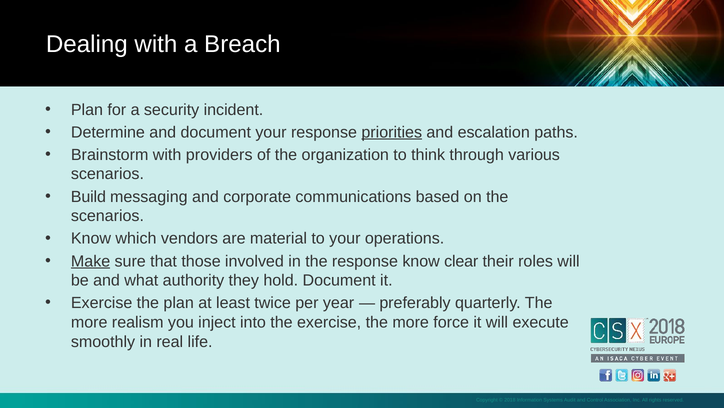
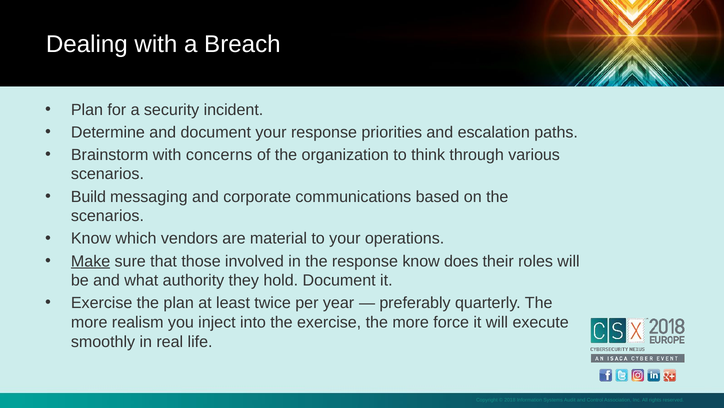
priorities underline: present -> none (392, 132)
providers: providers -> concerns (219, 155)
clear: clear -> does (461, 261)
